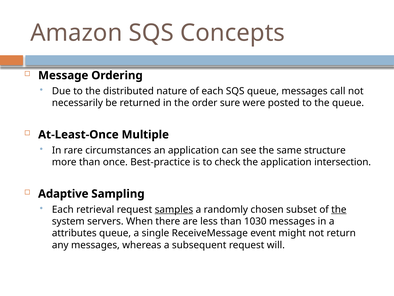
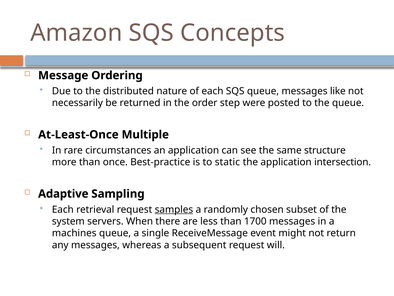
call: call -> like (338, 91)
sure: sure -> step (230, 103)
check: check -> static (227, 162)
the underline: present -> none (339, 209)
1030: 1030 -> 1700 (255, 221)
attributes: attributes -> machines (74, 233)
